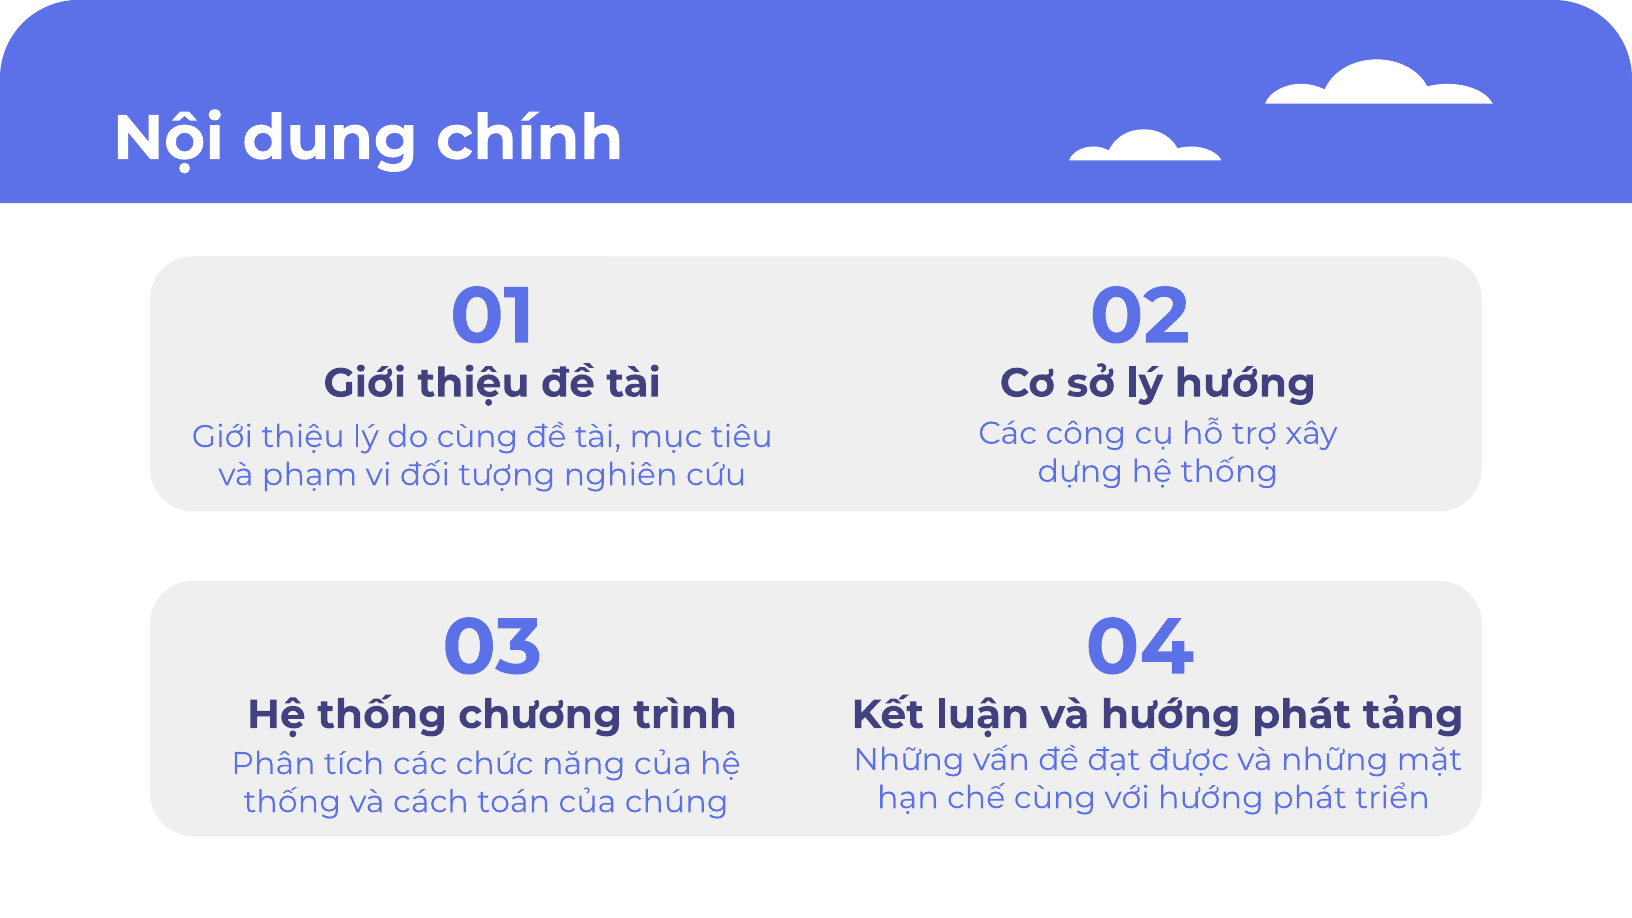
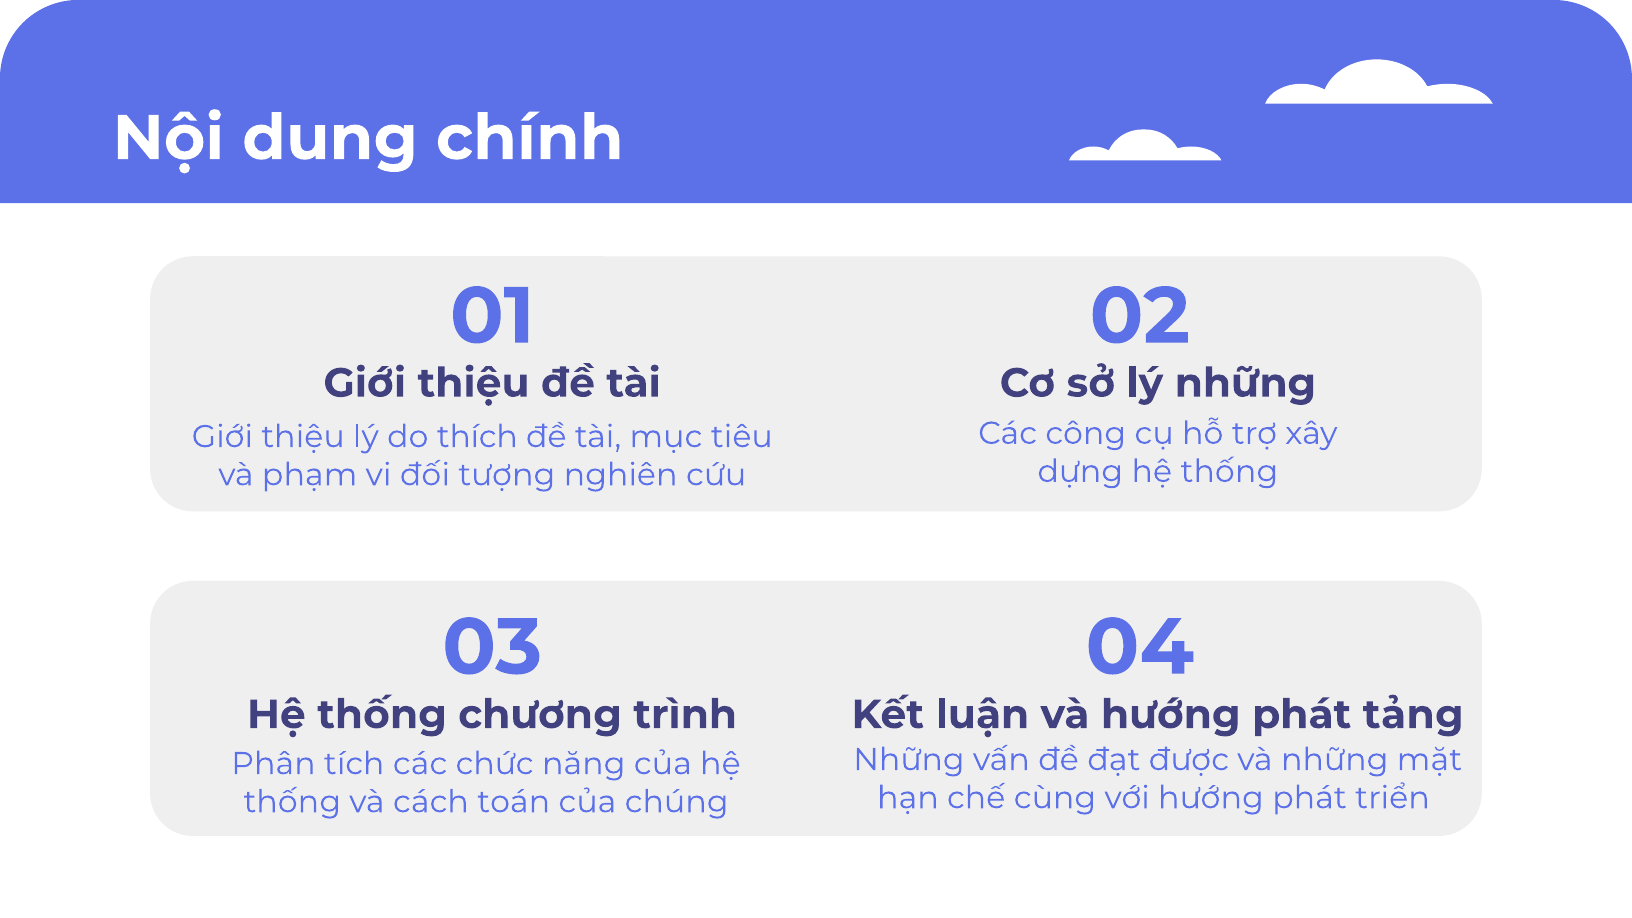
lý hướng: hướng -> những (1245, 383)
do cùng: cùng -> thích (477, 437)
